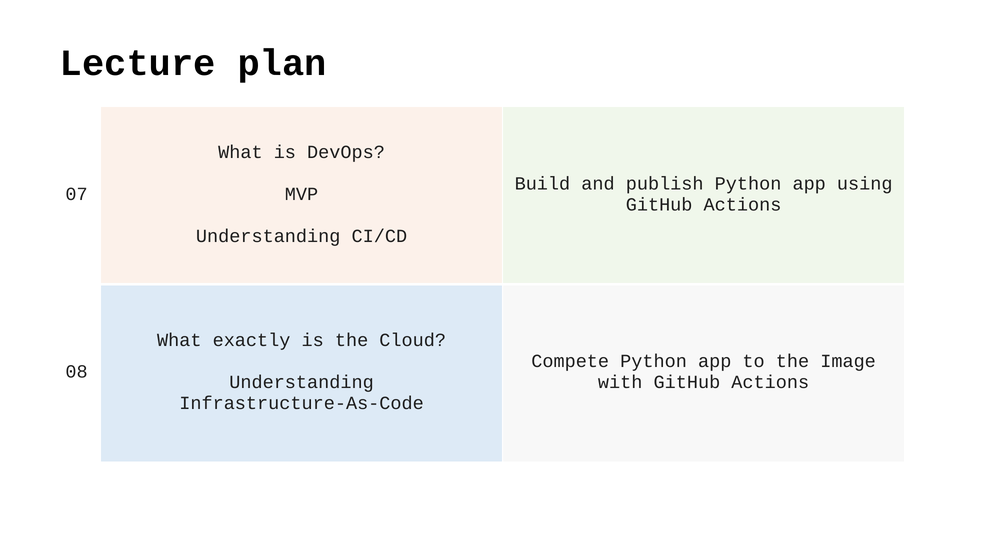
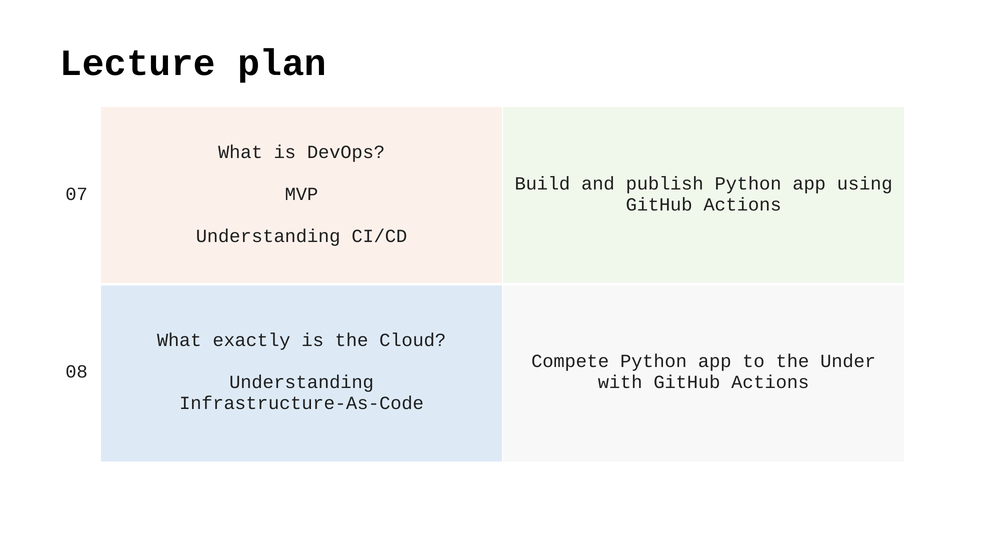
Image: Image -> Under (848, 361)
